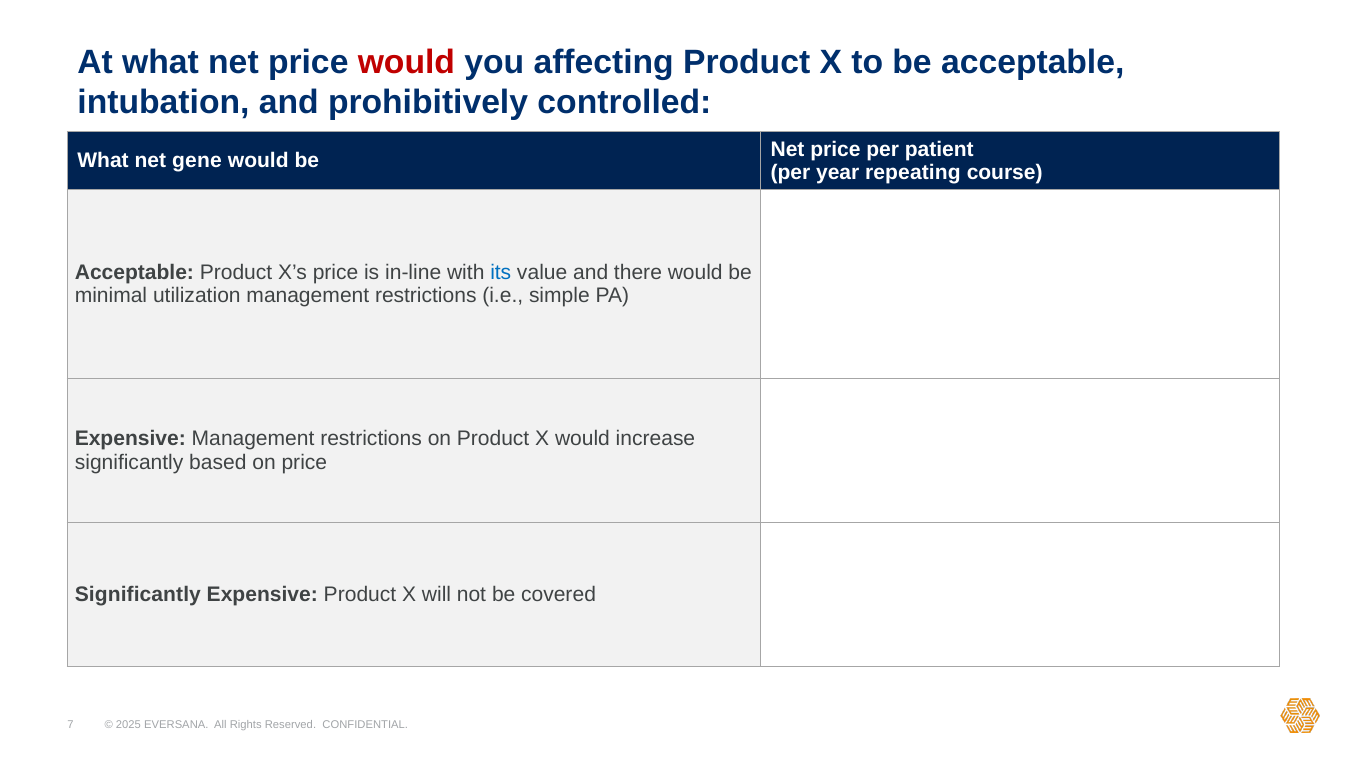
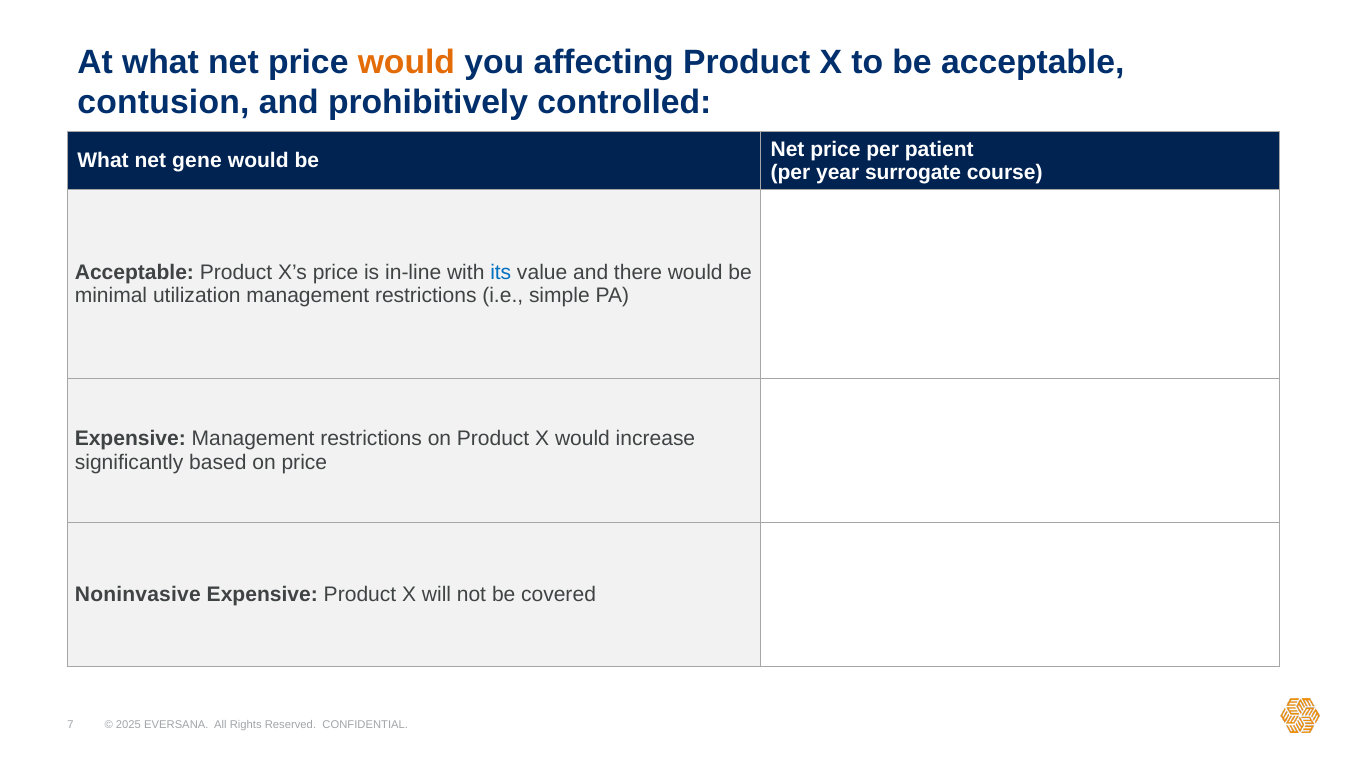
would colour: red -> orange (406, 62)
intubation: intubation -> contusion (163, 103)
repeating: repeating -> surrogate (913, 173)
Significantly: Significantly -> Noninvasive (138, 595)
